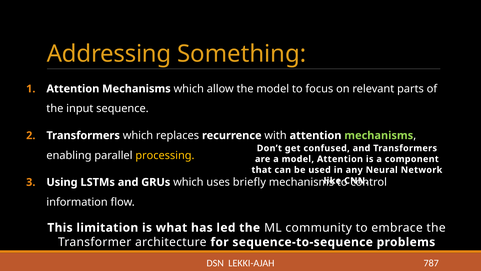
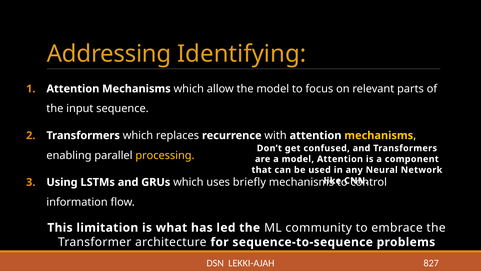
Something: Something -> Identifying (242, 54)
mechanisms colour: light green -> yellow (379, 135)
787: 787 -> 827 (431, 263)
